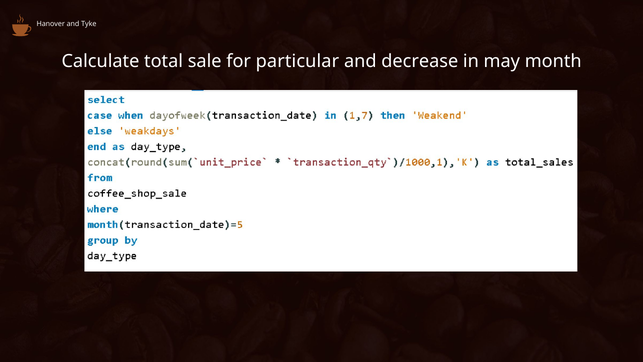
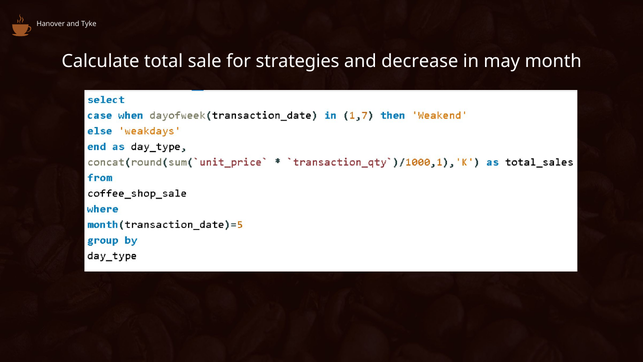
particular: particular -> strategies (298, 61)
